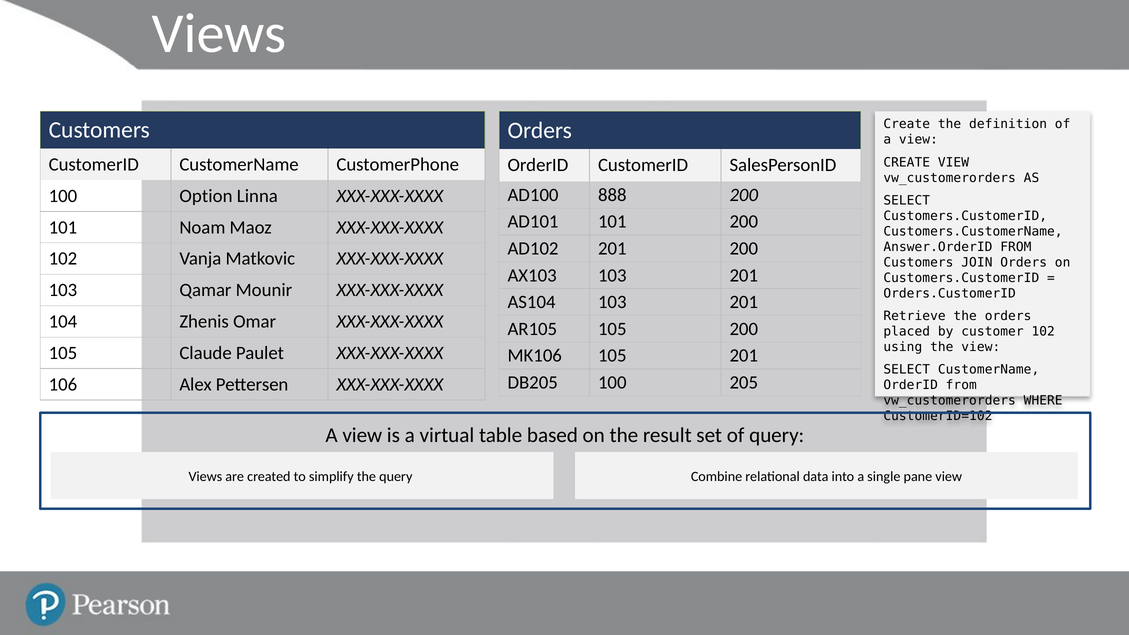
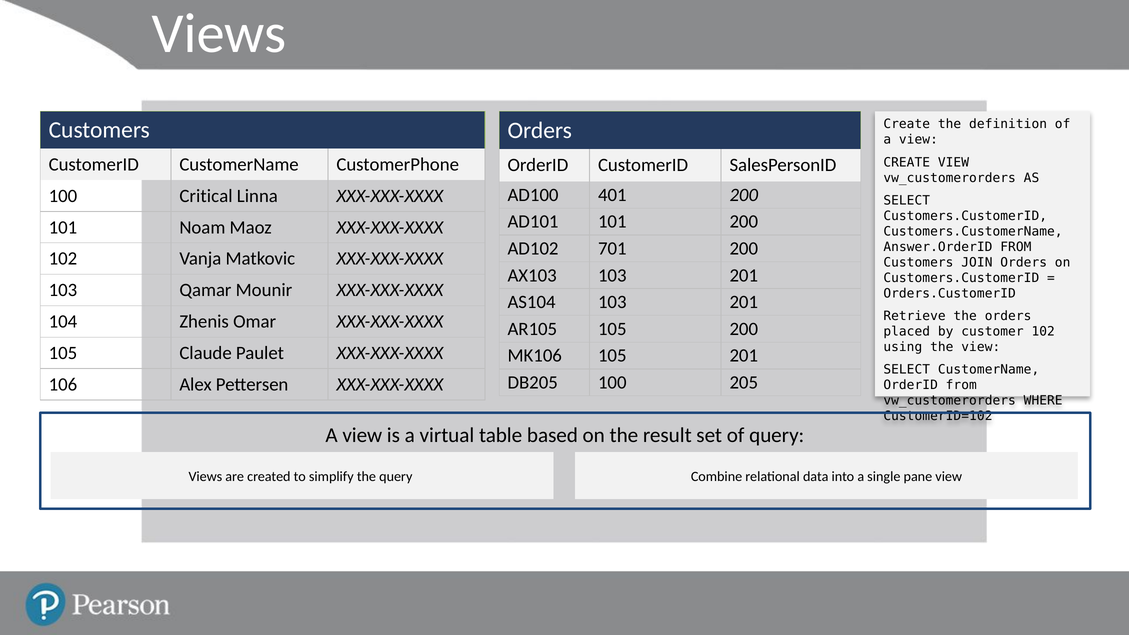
888: 888 -> 401 (612, 195)
Option: Option -> Critical (206, 196)
AD102 201: 201 -> 701 (612, 249)
